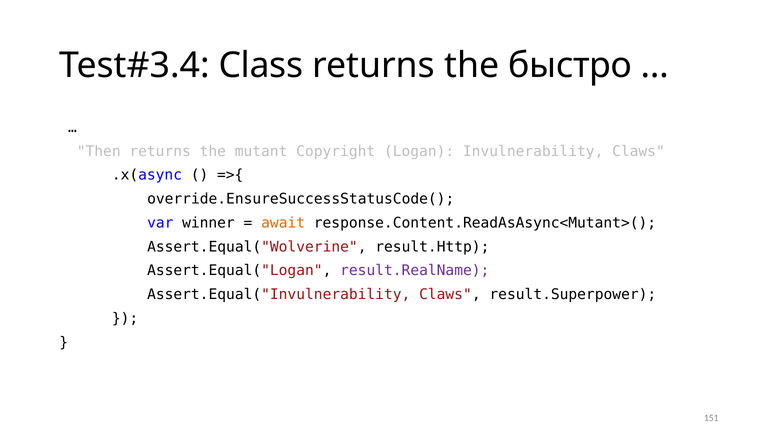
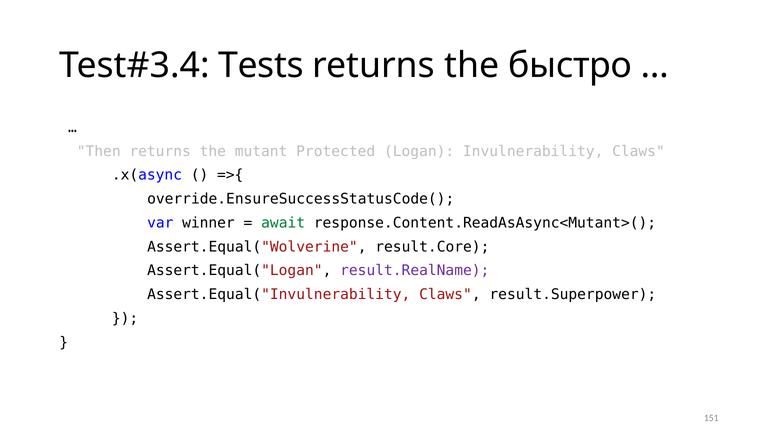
Class: Class -> Tests (261, 65)
Copyright: Copyright -> Protected (336, 151)
await colour: orange -> green (283, 223)
result.Http: result.Http -> result.Core (432, 247)
